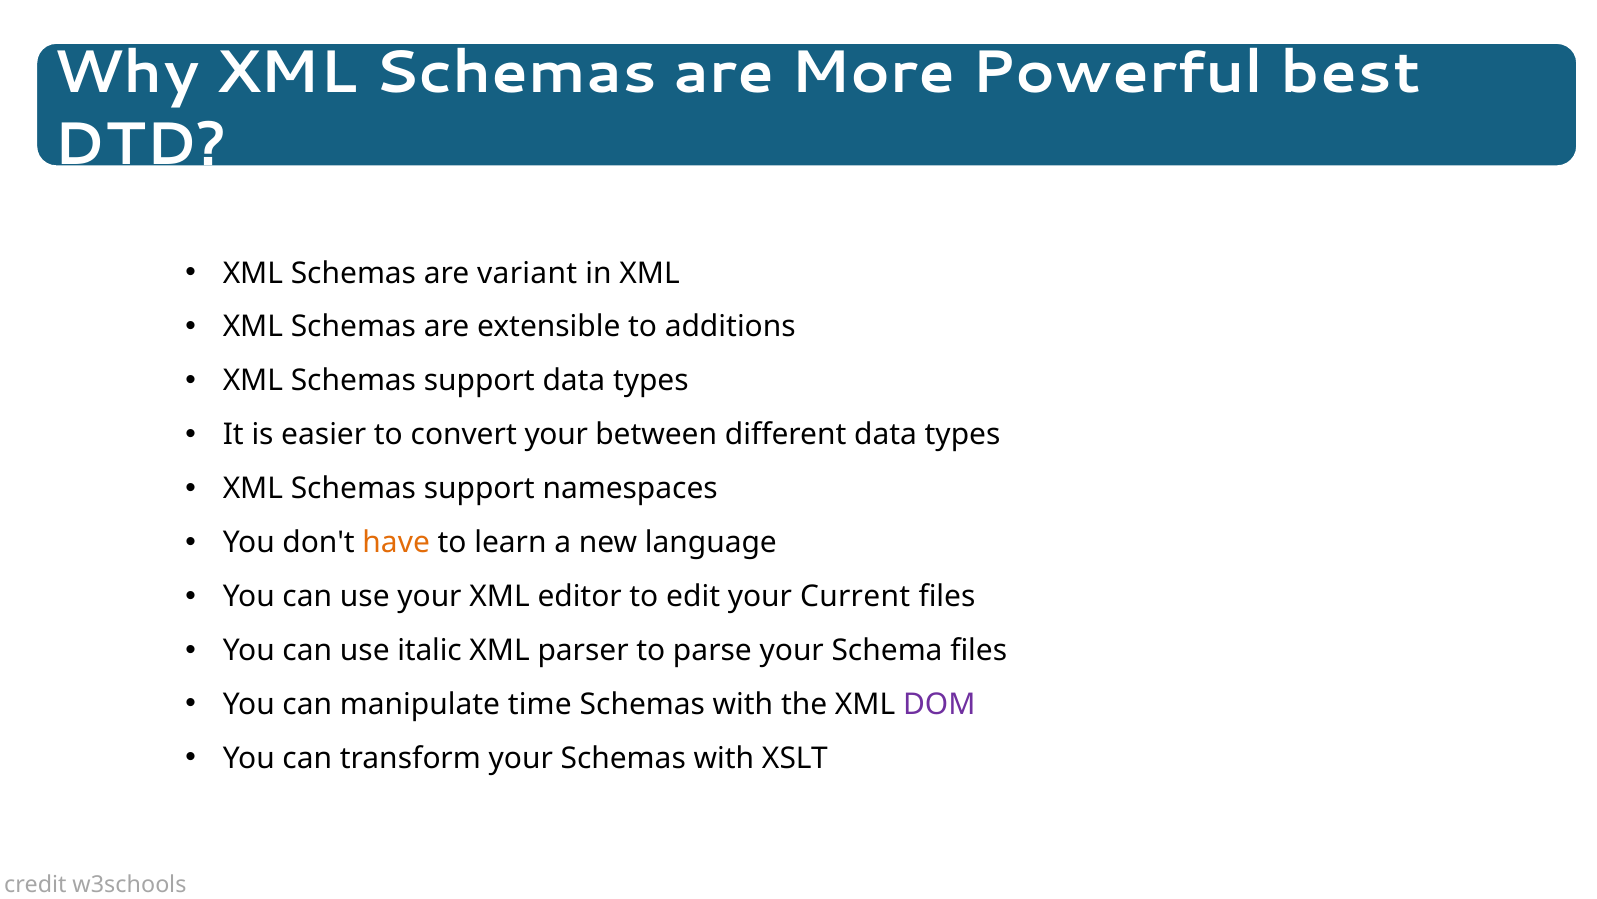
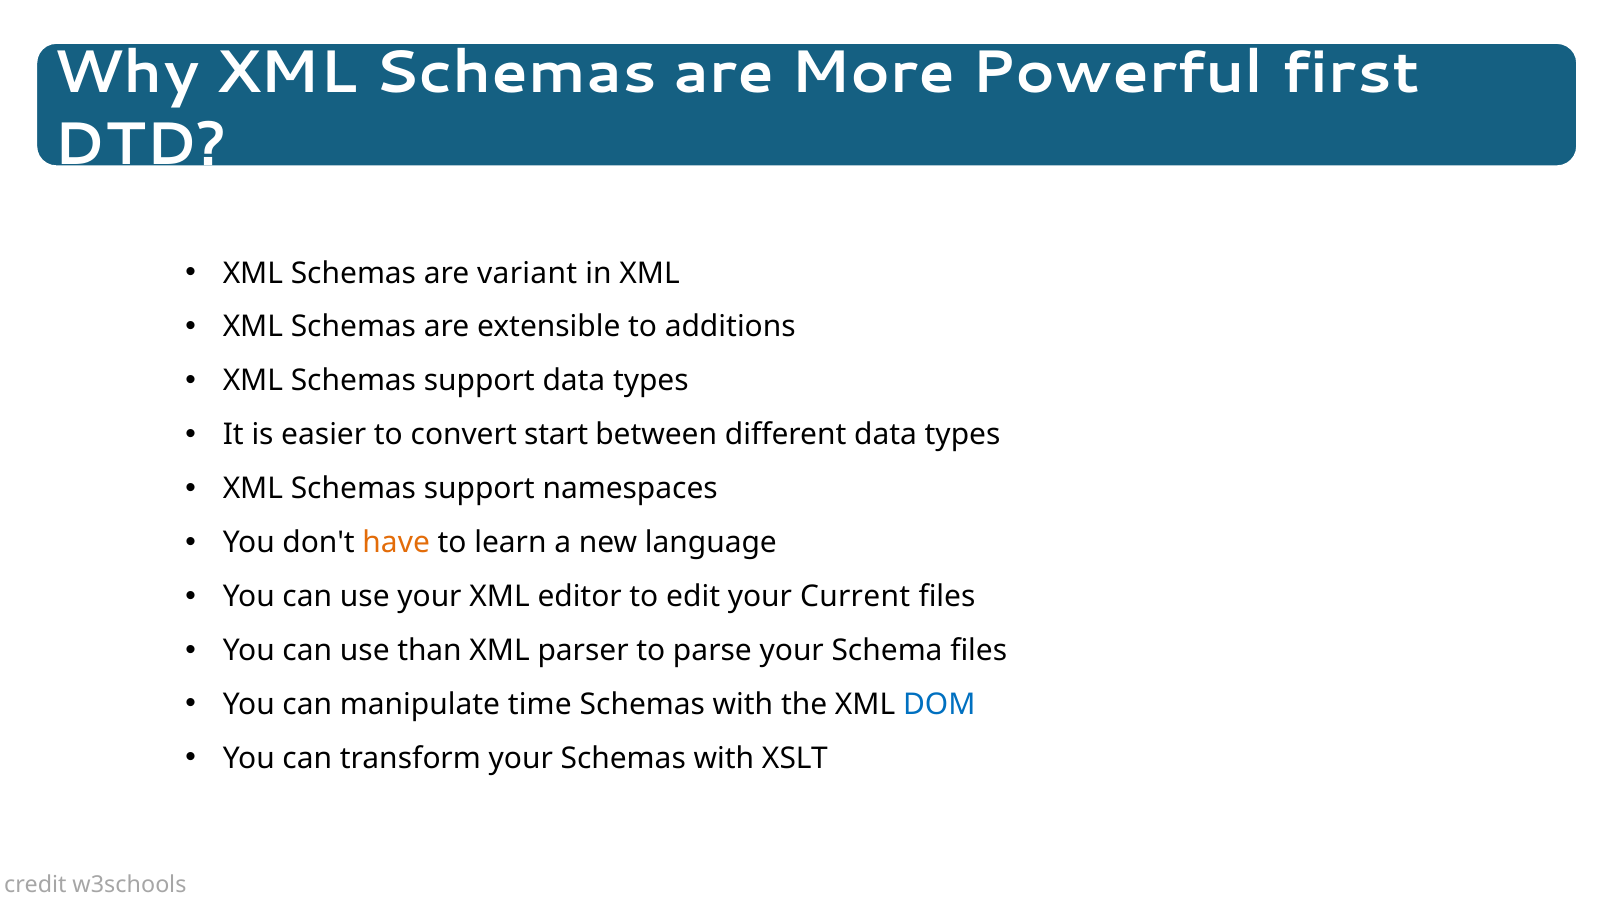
best: best -> first (1350, 73)
convert your: your -> start (556, 435)
italic: italic -> than (429, 650)
DOM colour: purple -> blue (939, 704)
